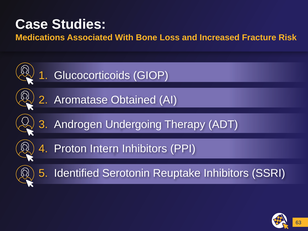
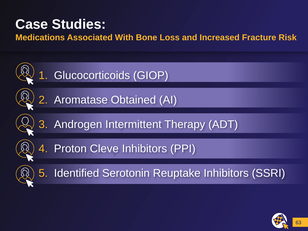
Undergoing: Undergoing -> Intermittent (133, 124)
Intern: Intern -> Cleve (104, 149)
